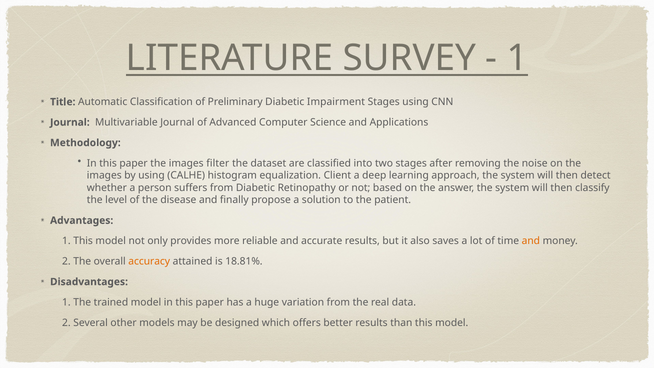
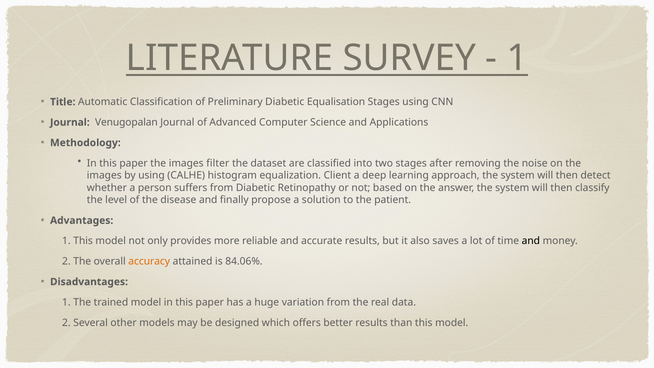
Impairment: Impairment -> Equalisation (336, 102)
Multivariable: Multivariable -> Venugopalan (126, 122)
and colour: orange -> black (531, 241)
18.81%: 18.81% -> 84.06% (244, 261)
